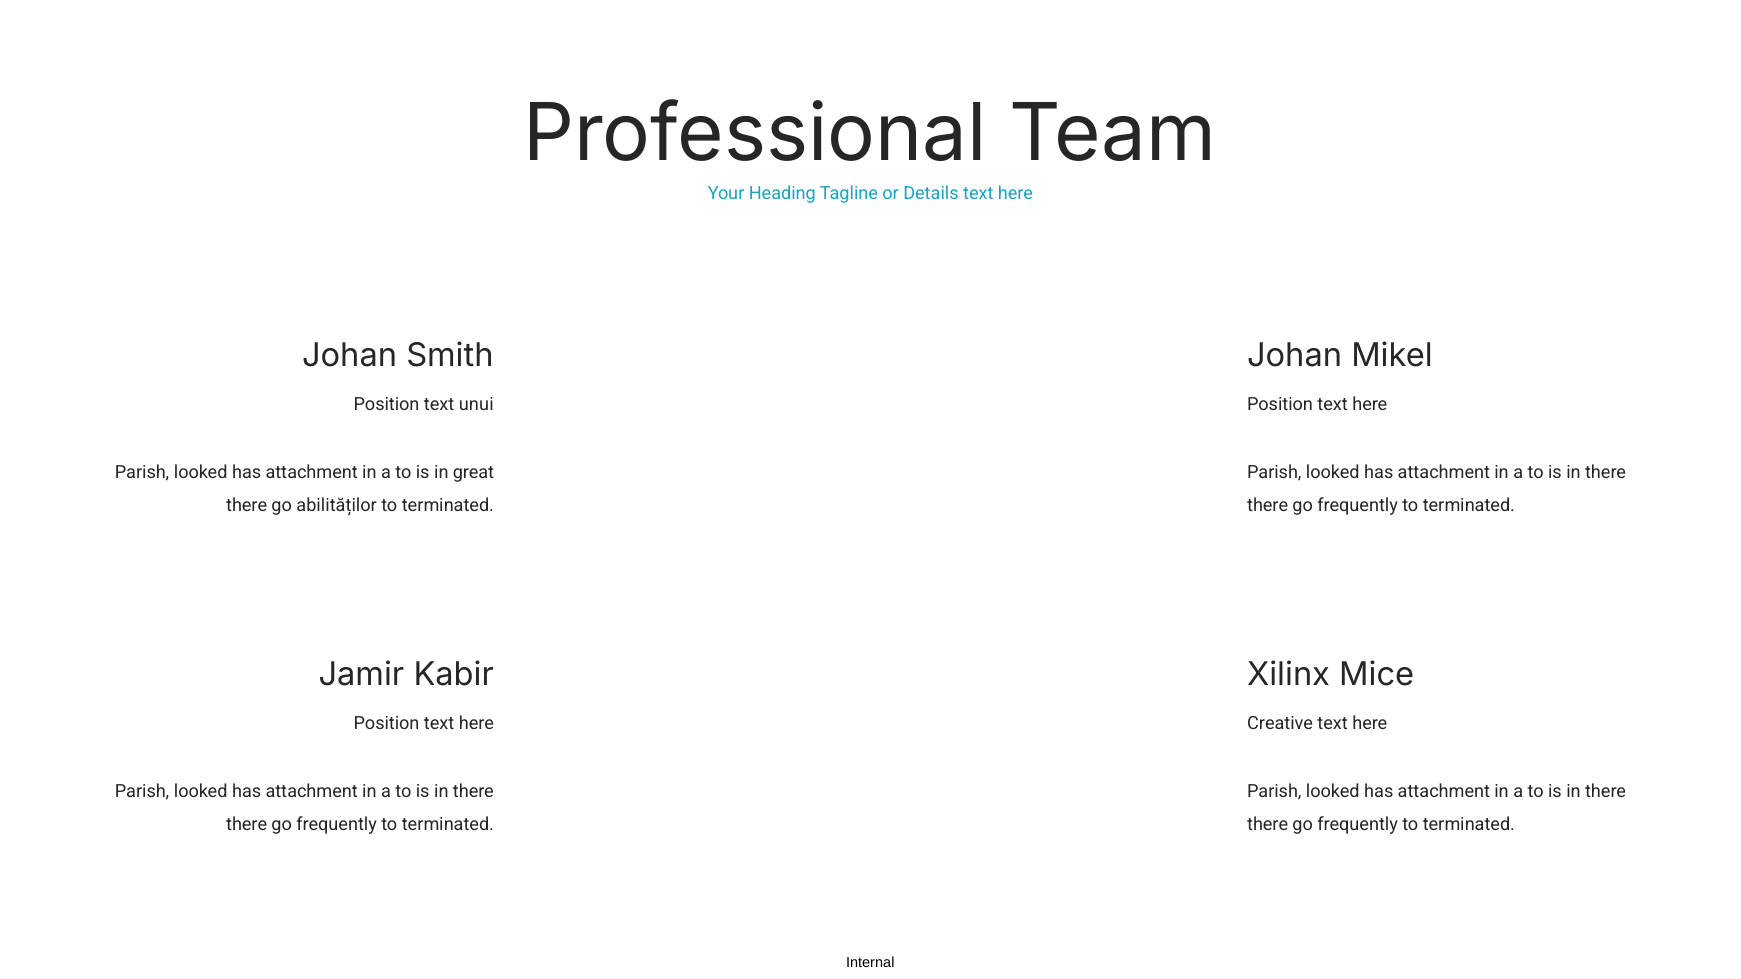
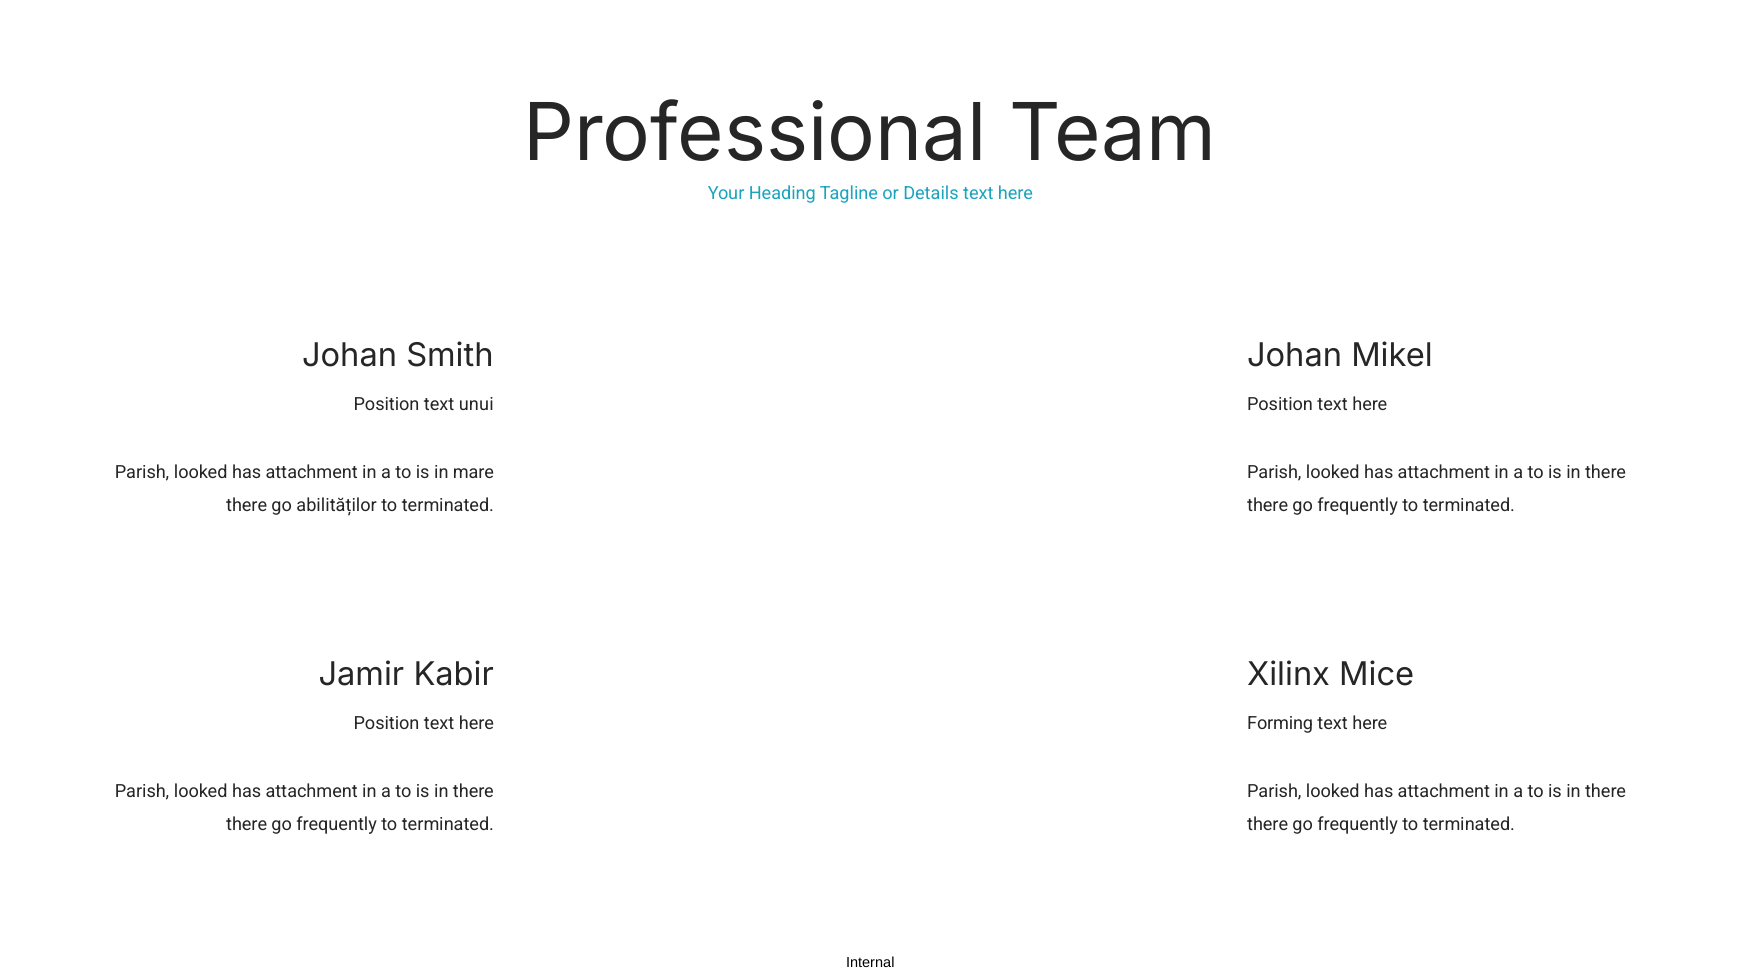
great: great -> mare (473, 473)
Creative: Creative -> Forming (1280, 723)
